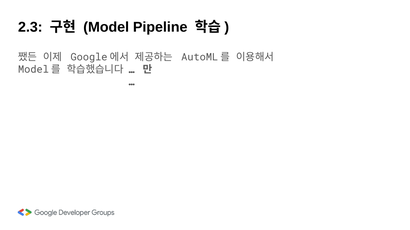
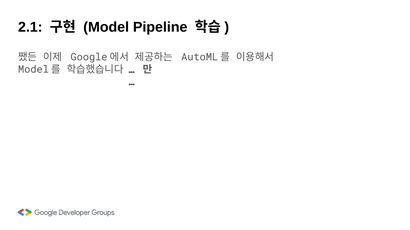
2.3: 2.3 -> 2.1 (30, 27)
